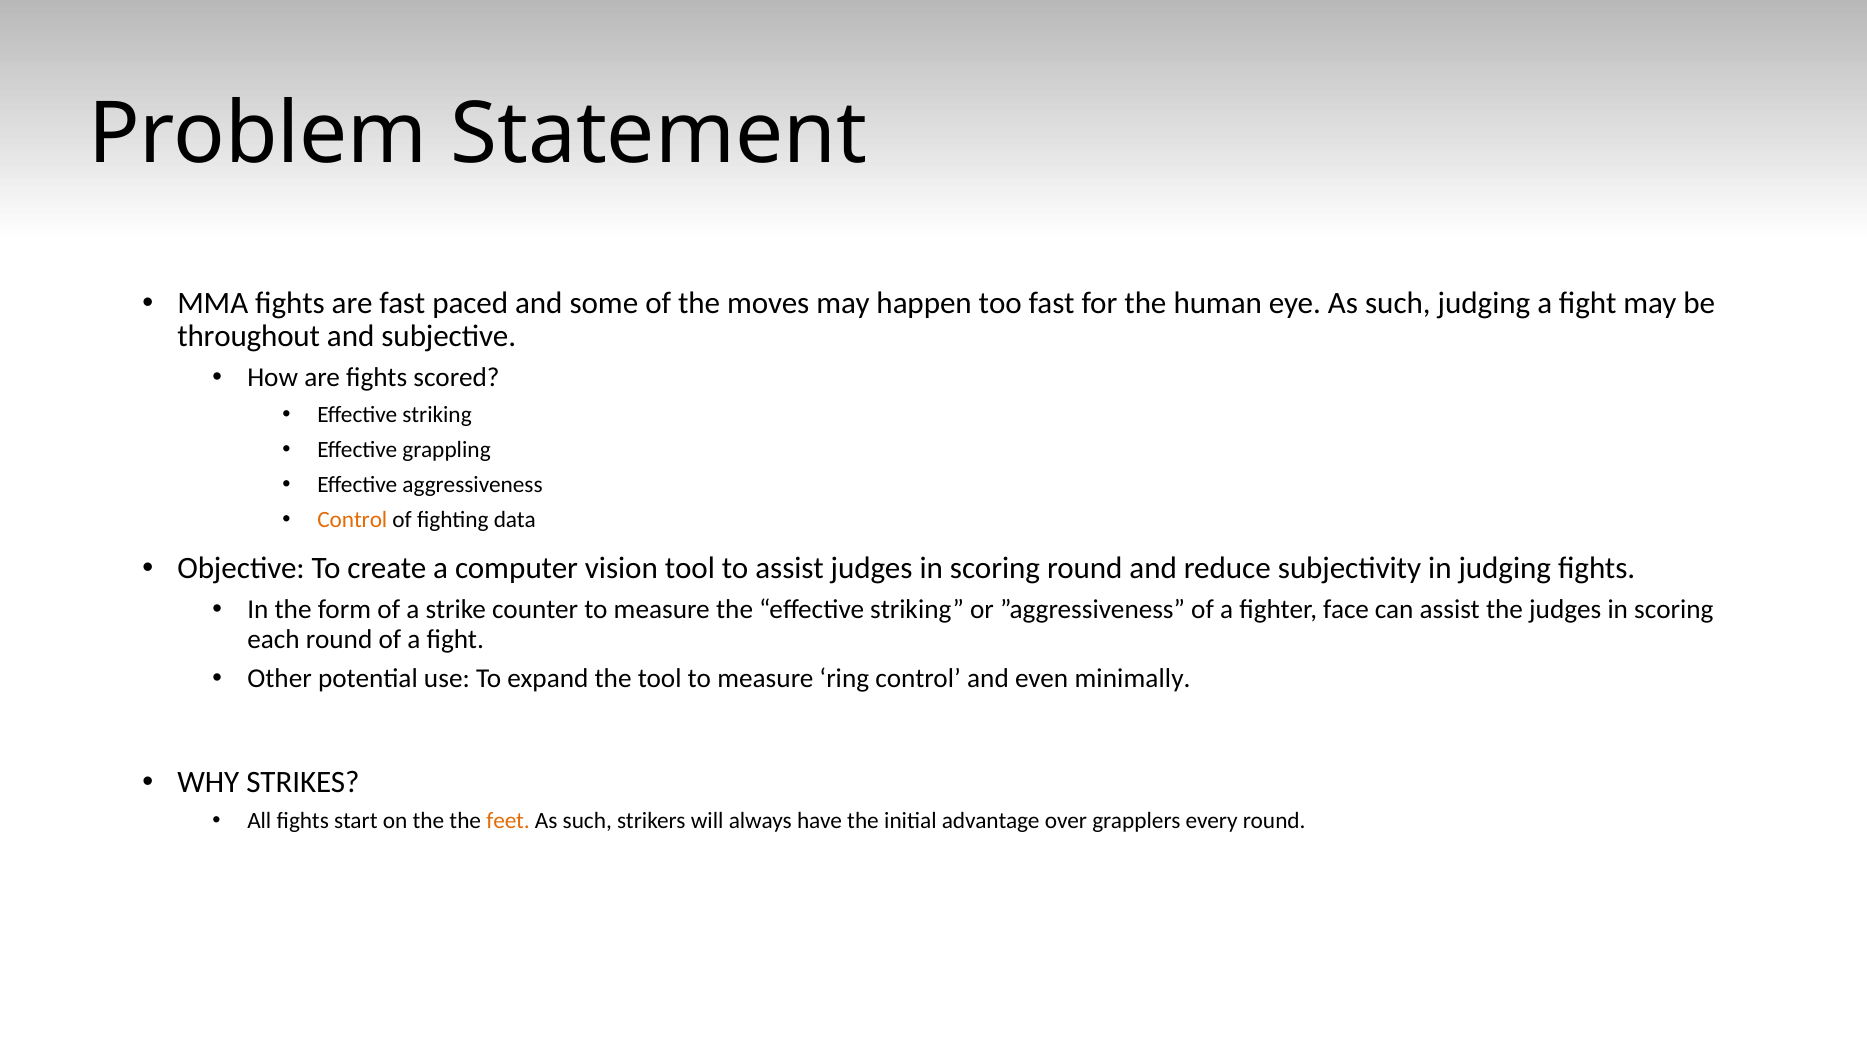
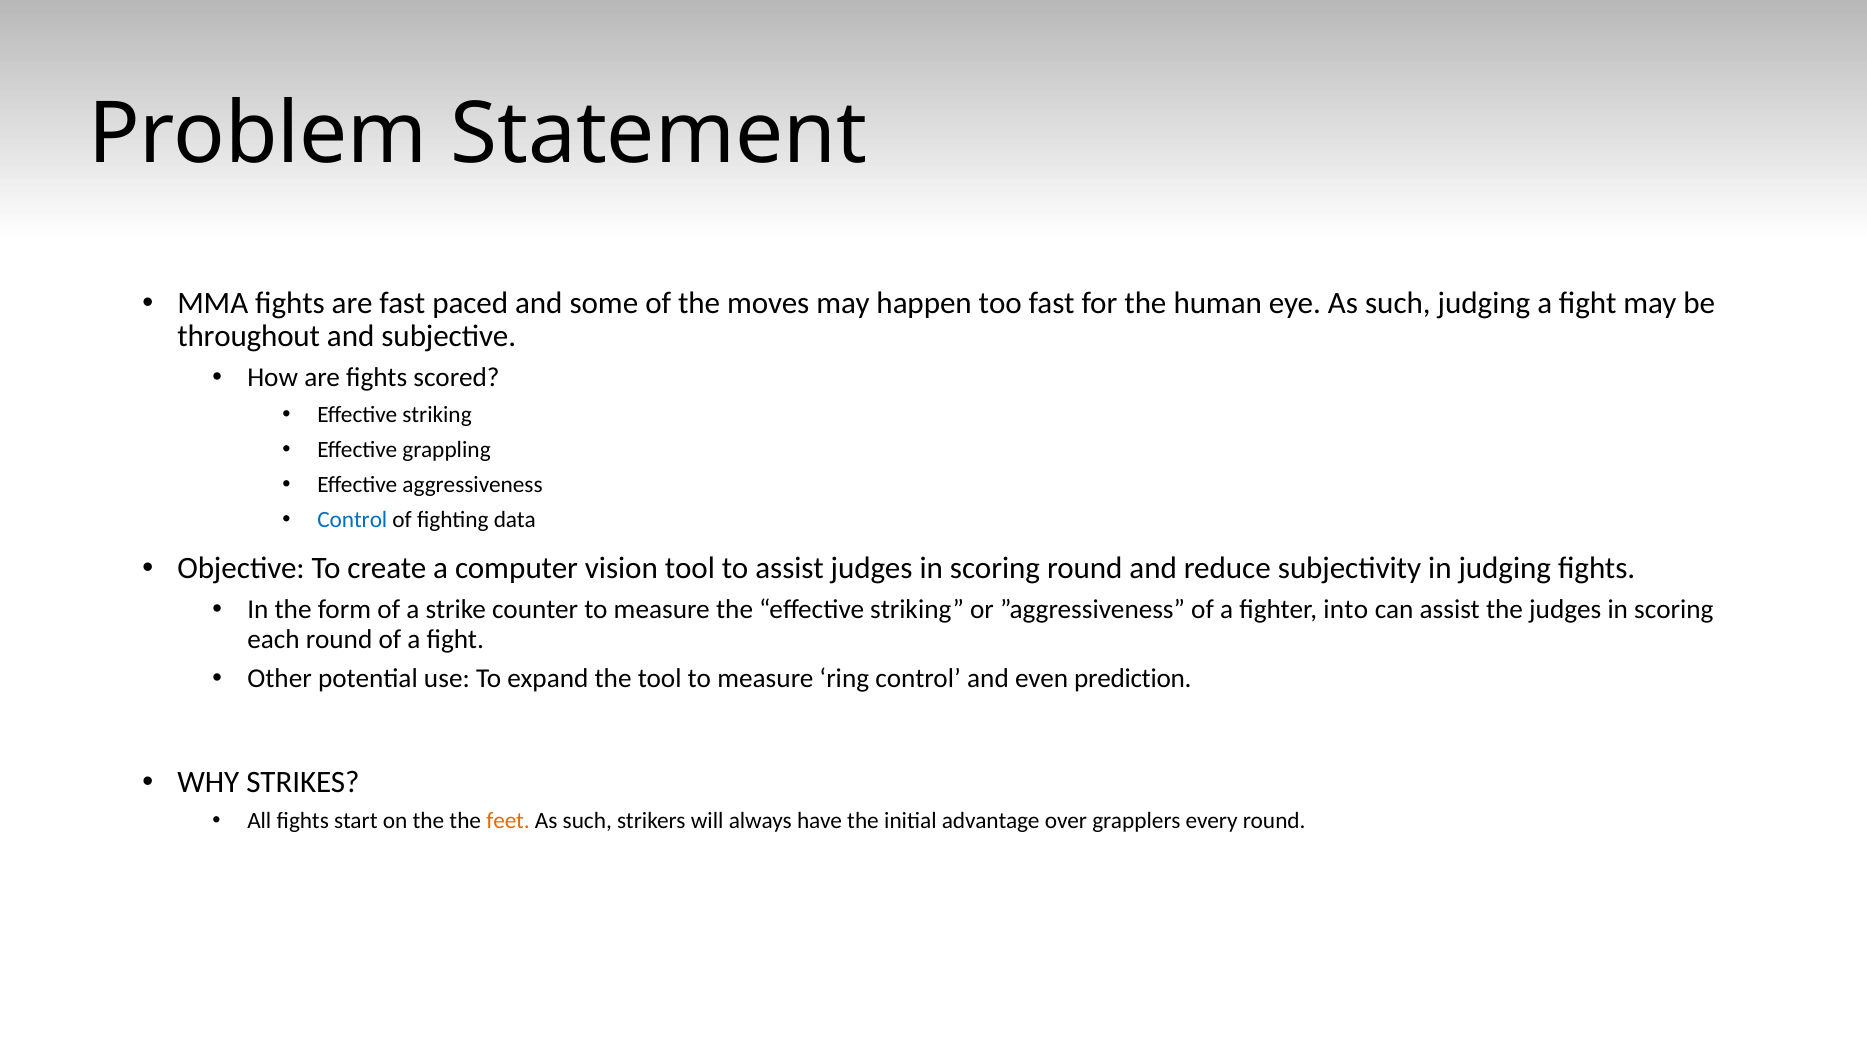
Control colour: orange -> blue (352, 520)
face: face -> into (1346, 610)
minimally: minimally -> prediction (1133, 678)
